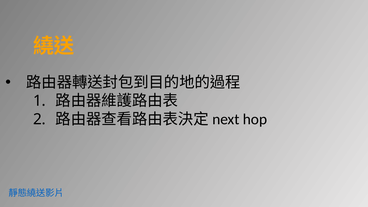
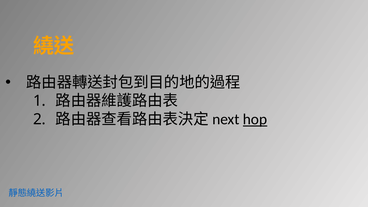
hop underline: none -> present (255, 119)
